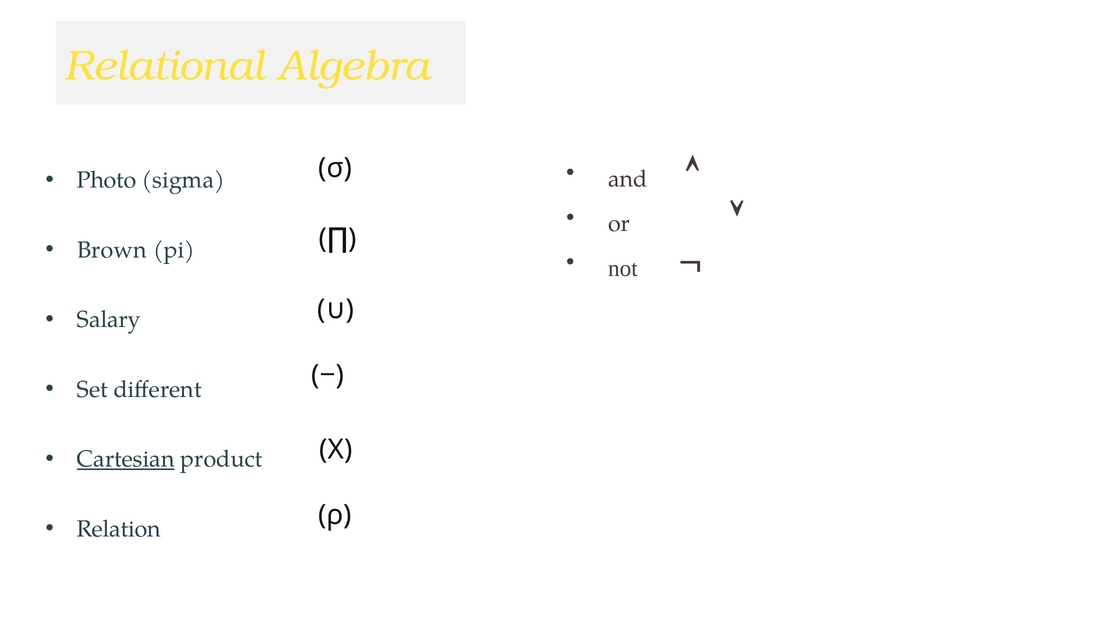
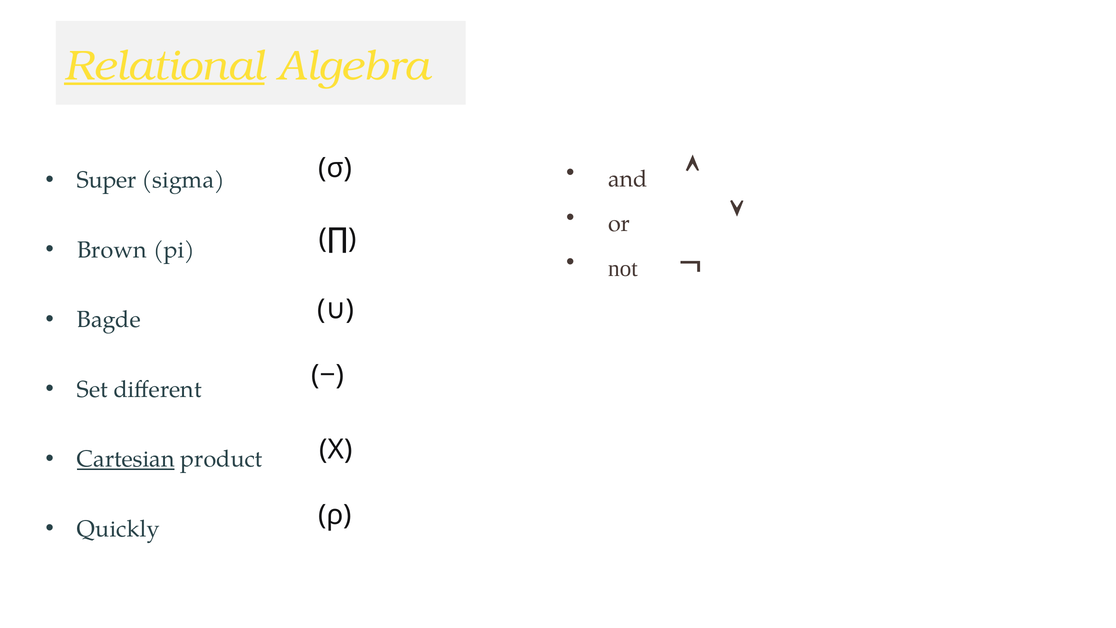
Relational underline: none -> present (164, 66)
Photo: Photo -> Super (107, 180)
Salary: Salary -> Bagde (109, 320)
Relation: Relation -> Quickly (118, 529)
